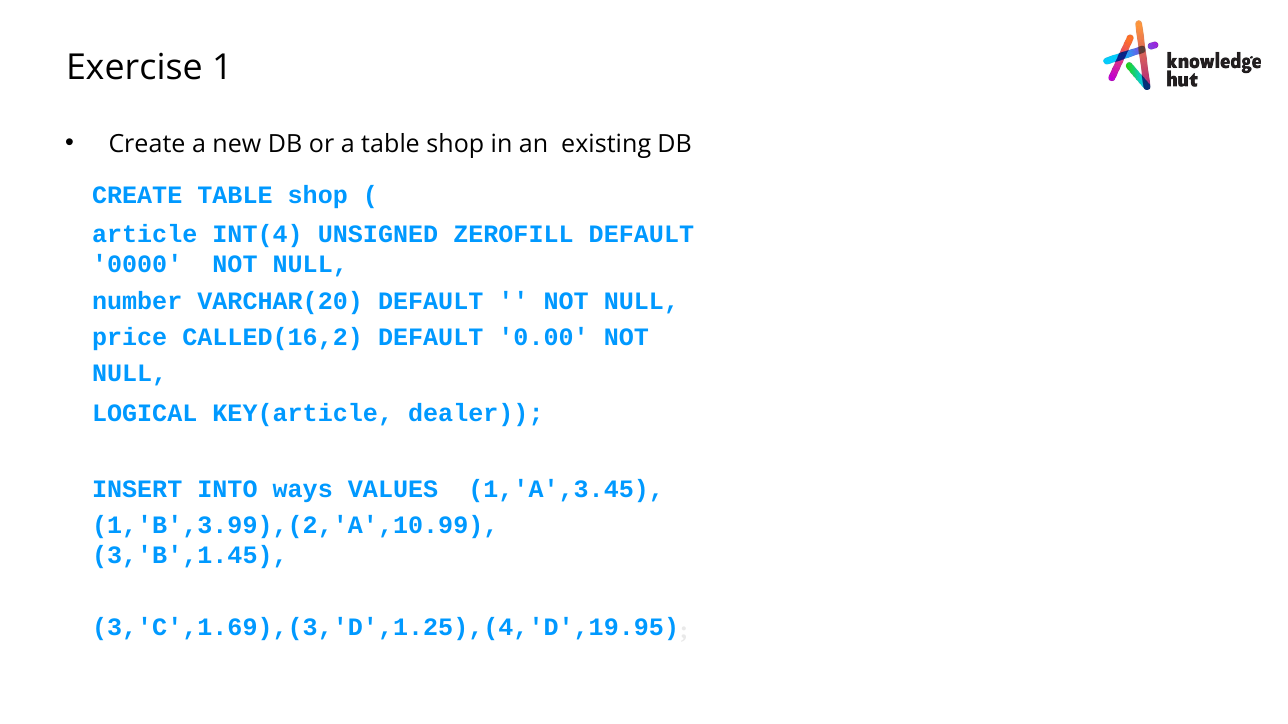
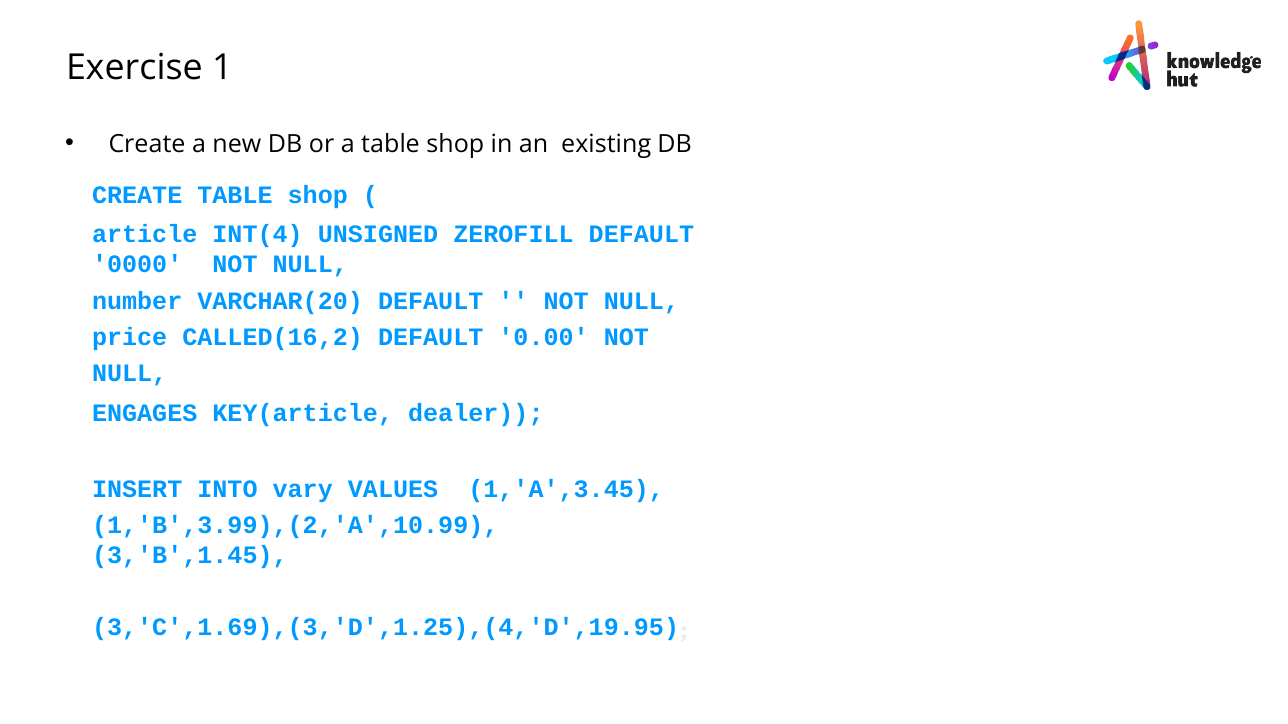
LOGICAL: LOGICAL -> ENGAGES (145, 413)
ways: ways -> vary (303, 489)
